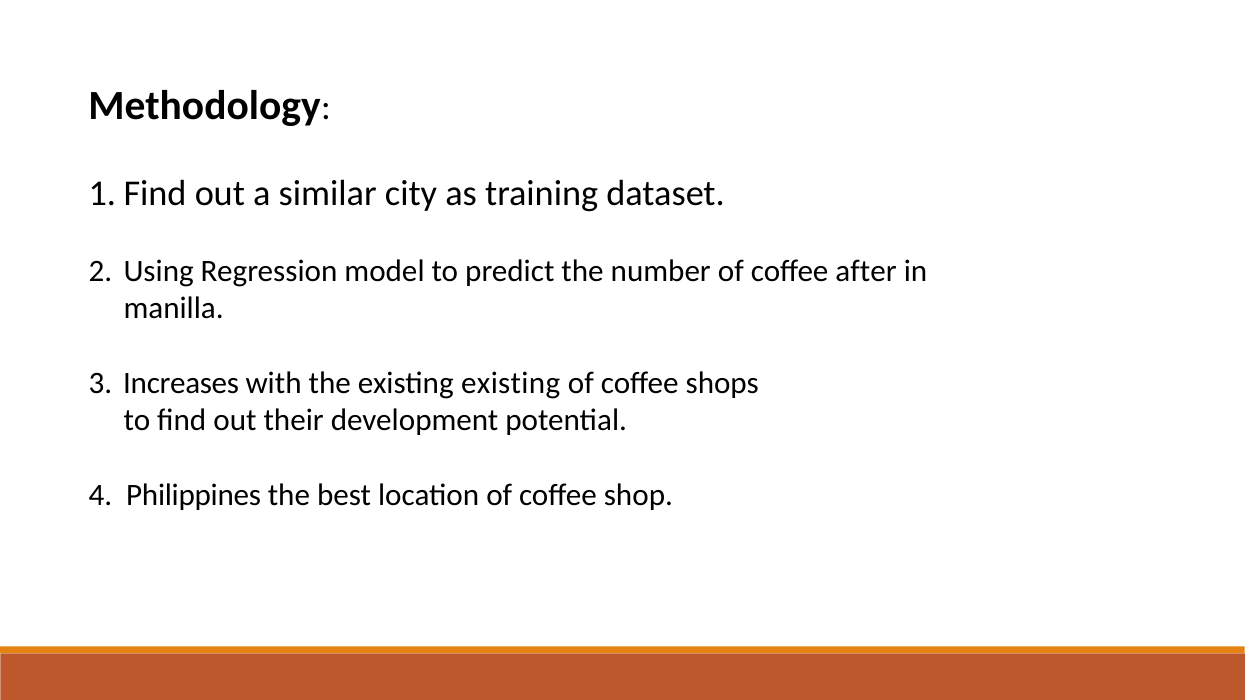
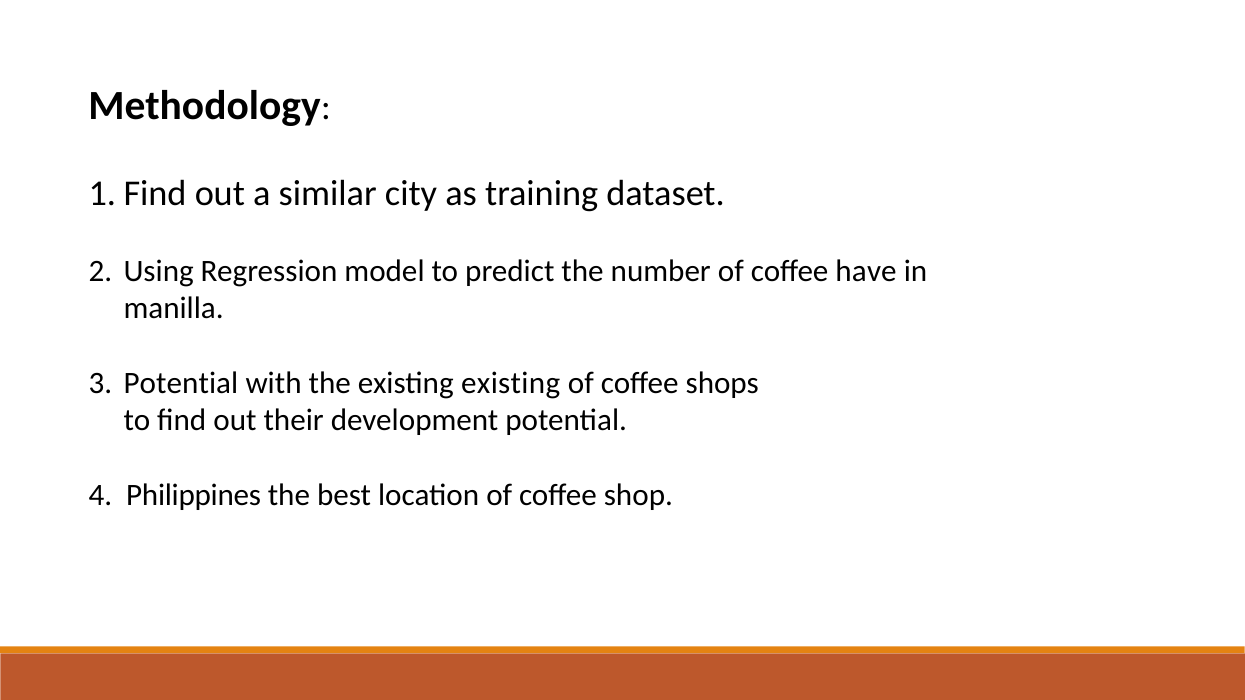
after: after -> have (866, 271)
Increases: Increases -> Potential (181, 383)
